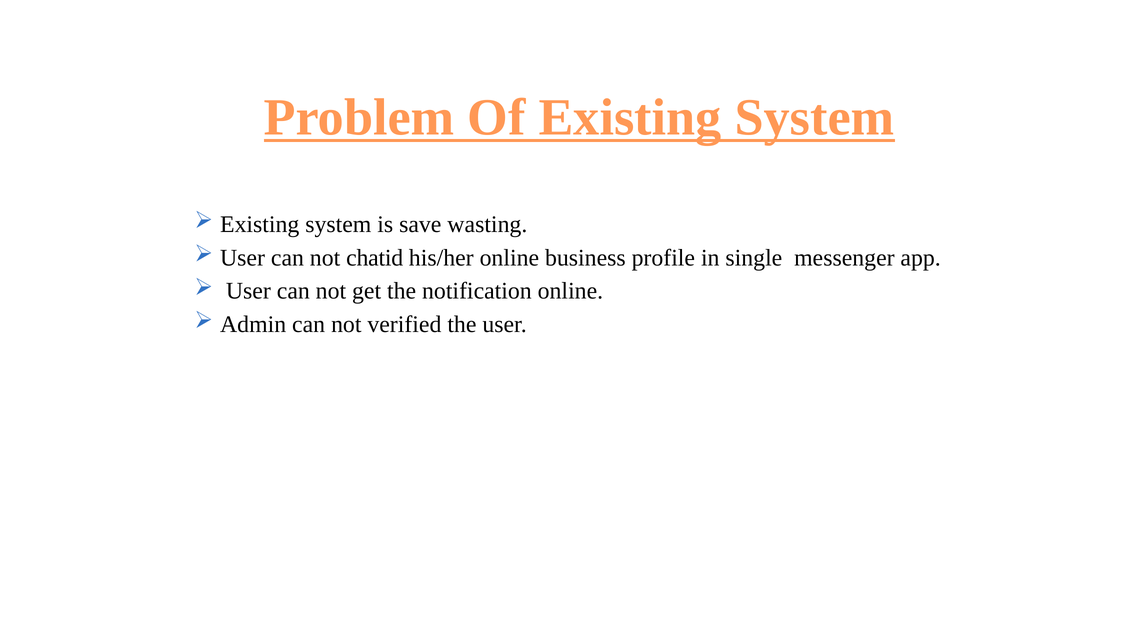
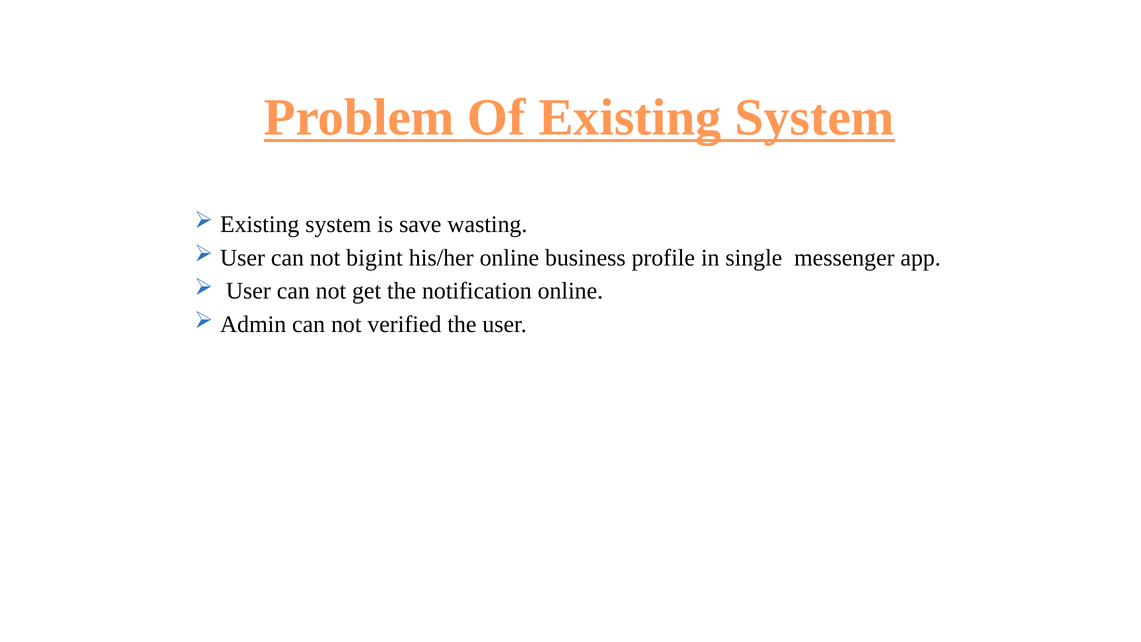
chatid: chatid -> bigint (374, 258)
